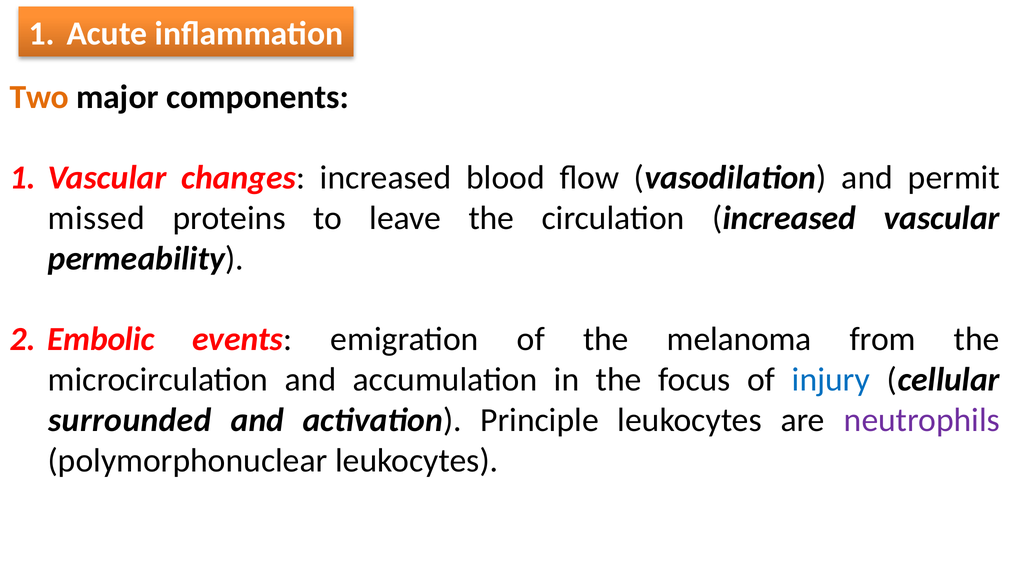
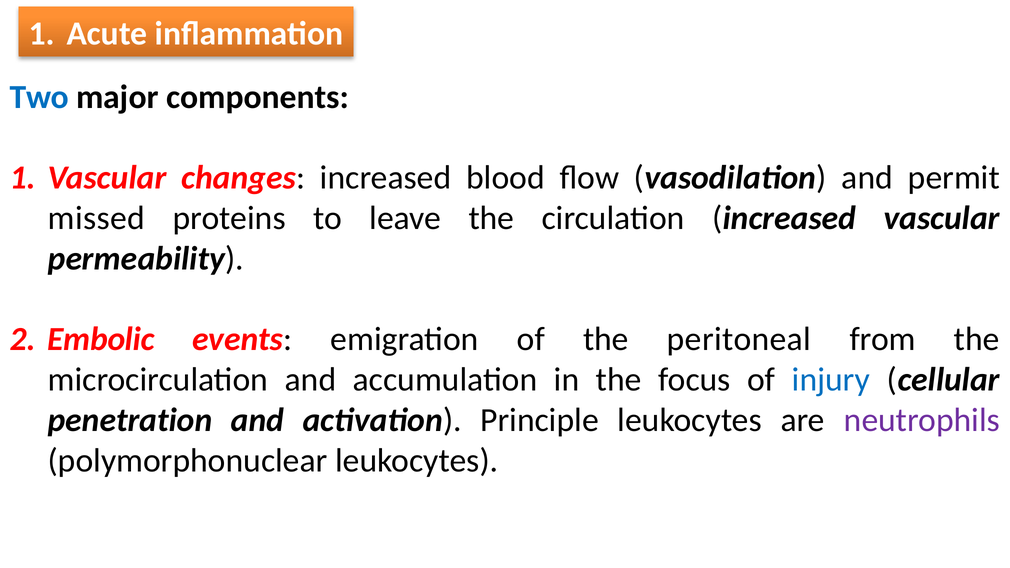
Two colour: orange -> blue (39, 97)
melanoma: melanoma -> peritoneal (739, 339)
surrounded: surrounded -> penetration (130, 420)
